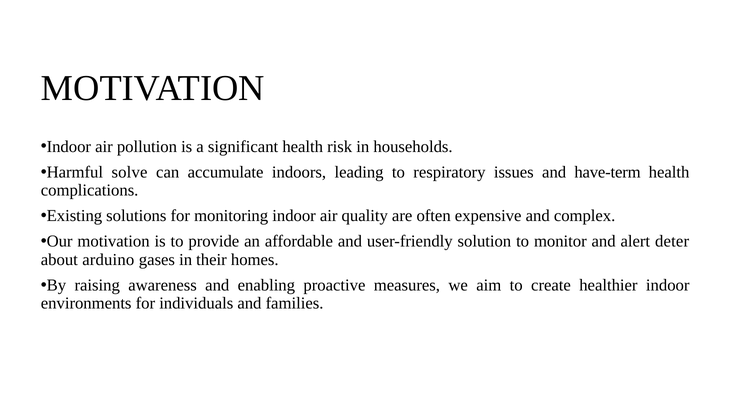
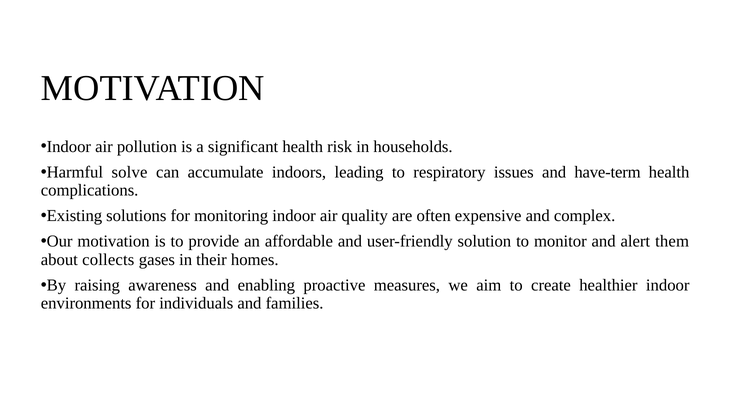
deter: deter -> them (672, 242)
arduino: arduino -> collects (108, 260)
